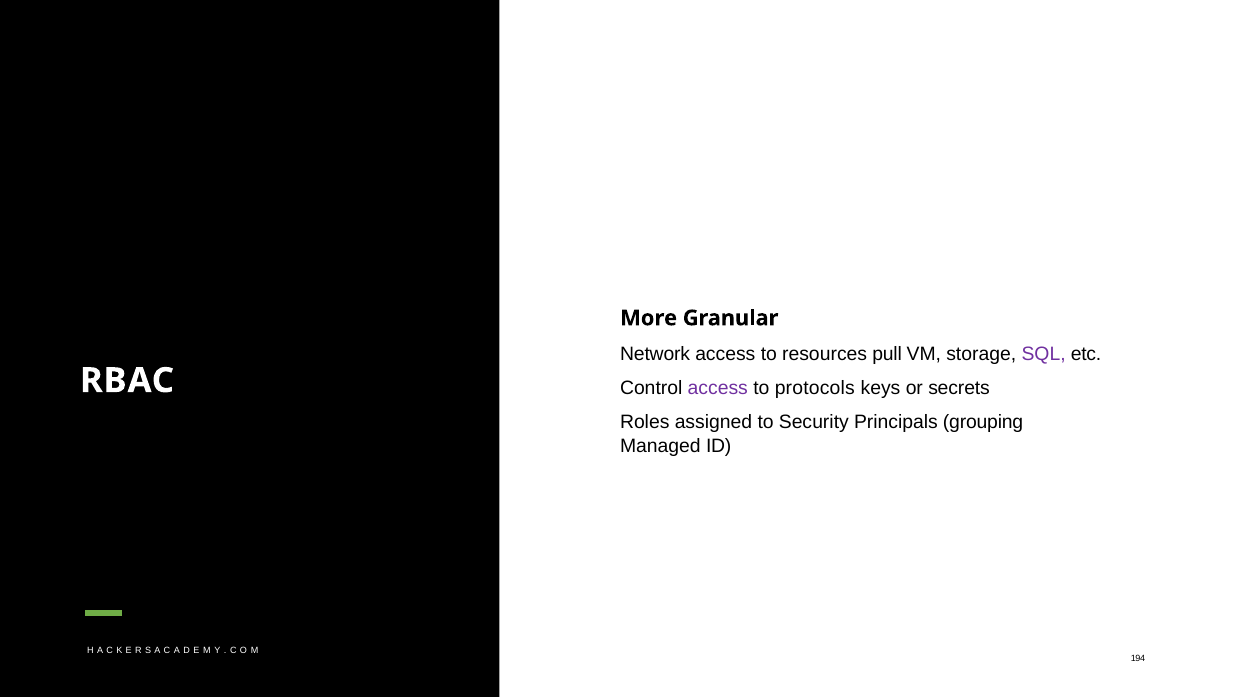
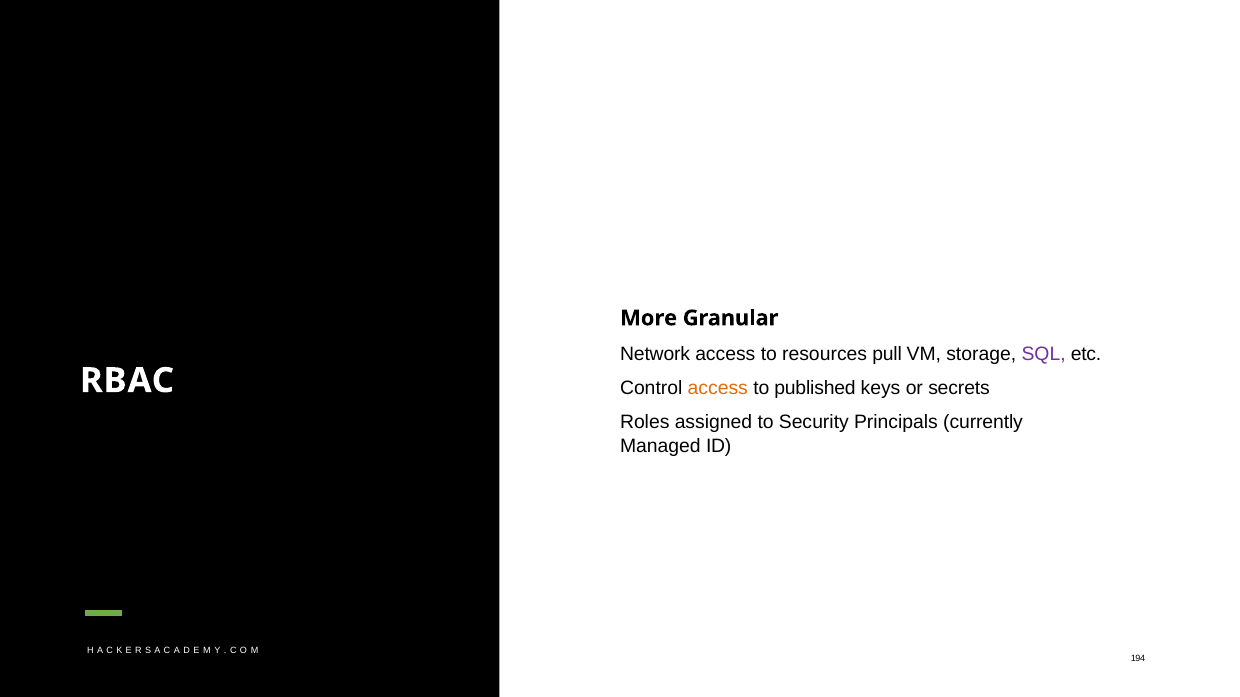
access colour: purple -> orange (718, 388)
protocols: protocols -> published (815, 388)
grouping: grouping -> currently (983, 423)
